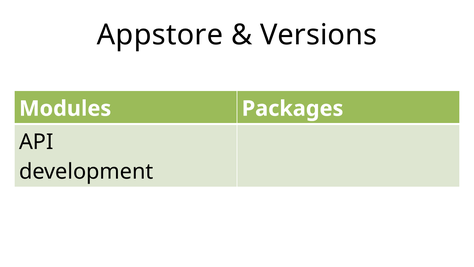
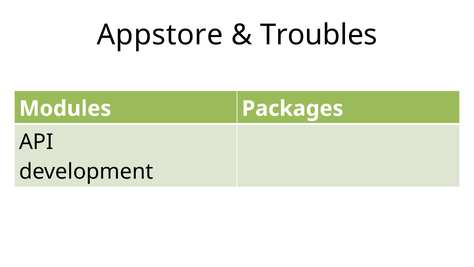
Versions: Versions -> Troubles (319, 35)
